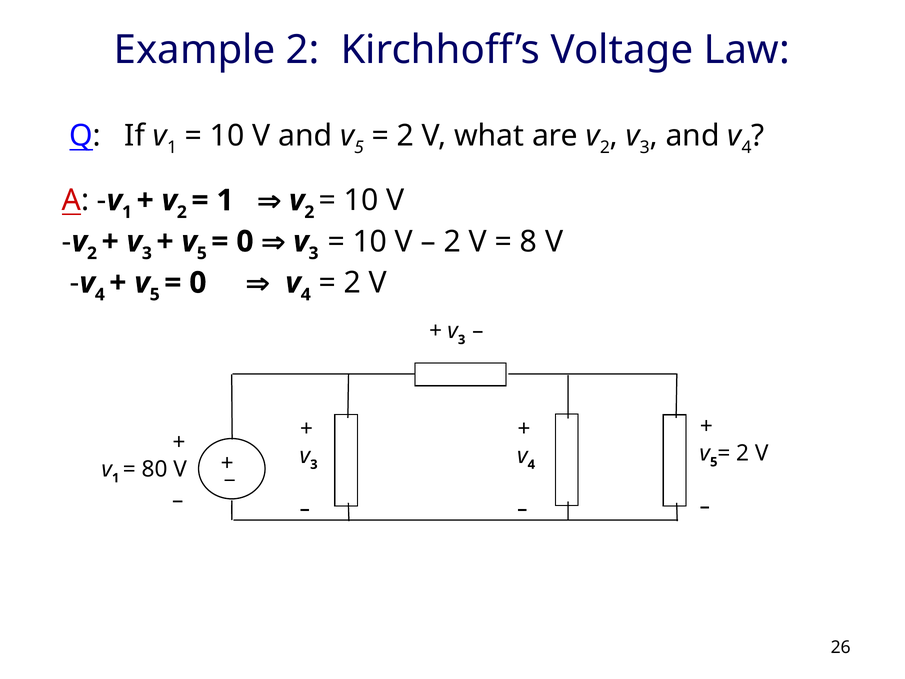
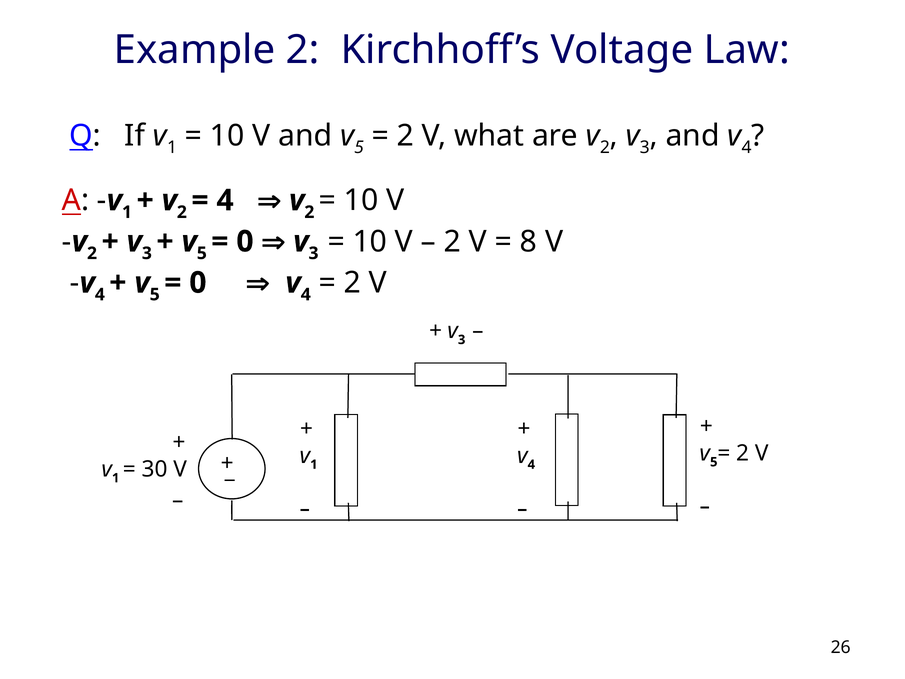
1: 1 -> 4 (225, 200)
3: 3 -> 1 (314, 464)
80: 80 -> 30 (155, 469)
